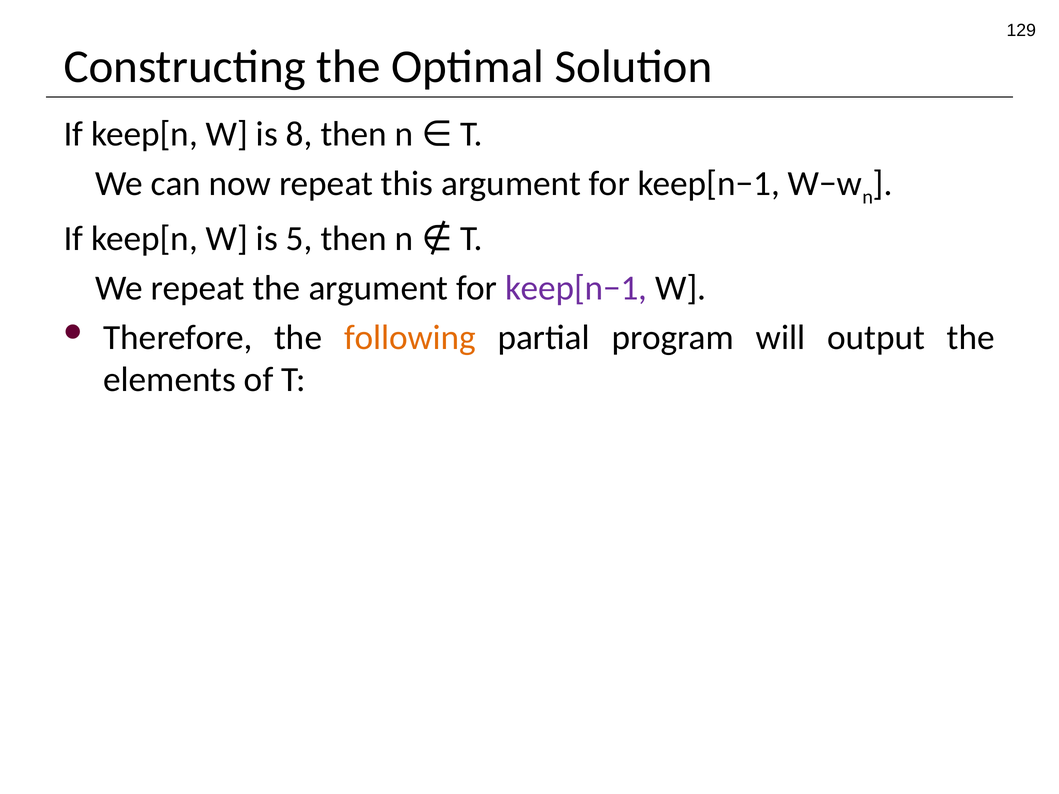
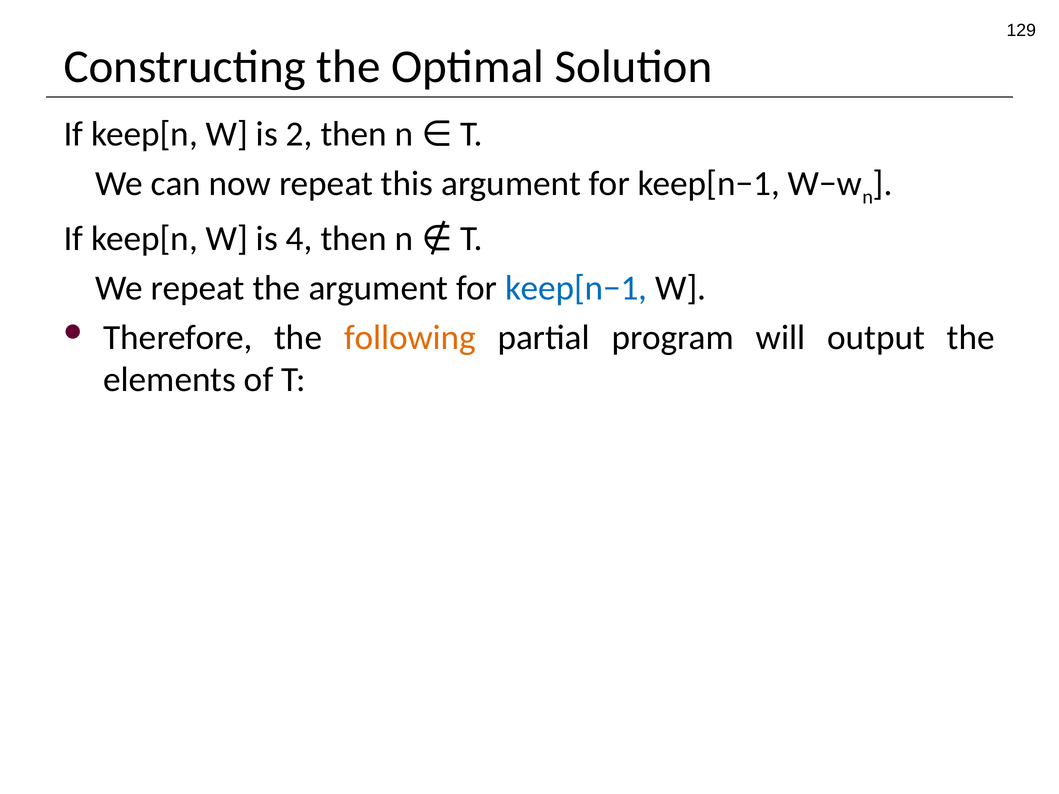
8: 8 -> 2 (299, 134)
5: 5 -> 4 (299, 239)
keep[n−1 colour: purple -> blue (576, 288)
